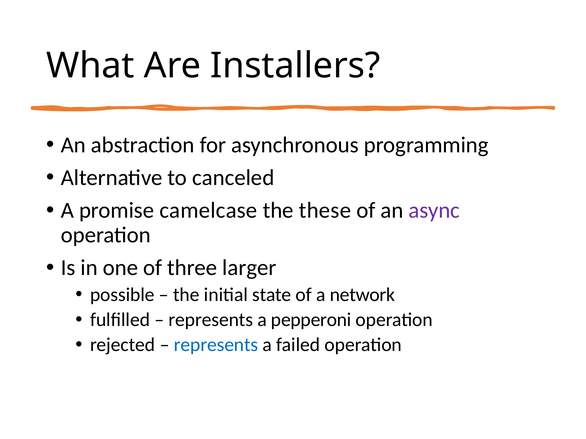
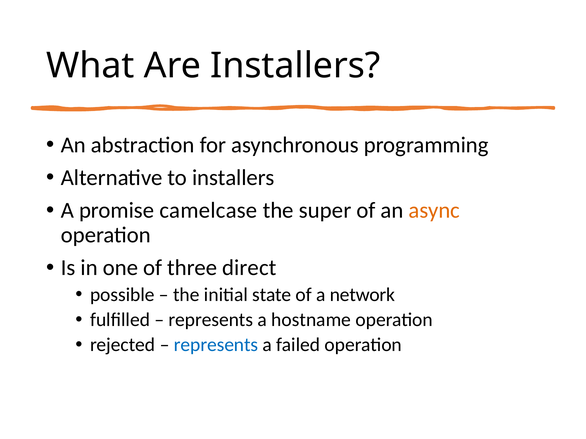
to canceled: canceled -> installers (233, 178)
these: these -> super (325, 211)
async colour: purple -> orange (434, 211)
larger: larger -> direct (249, 268)
pepperoni: pepperoni -> hostname (311, 320)
